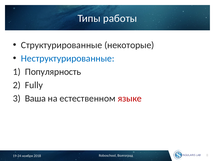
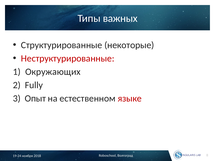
работы: работы -> важных (120, 18)
Неструктурированные colour: blue -> red (68, 58)
Популярность: Популярность -> Окружающих (53, 72)
Ваша: Ваша -> Опыт (35, 99)
